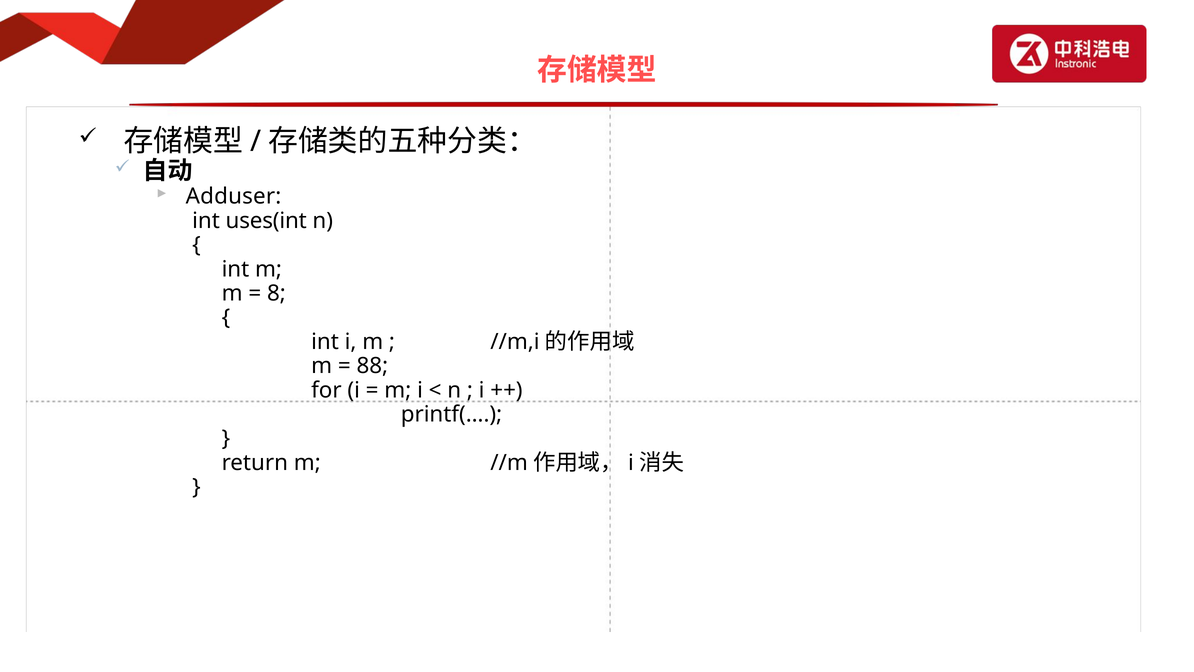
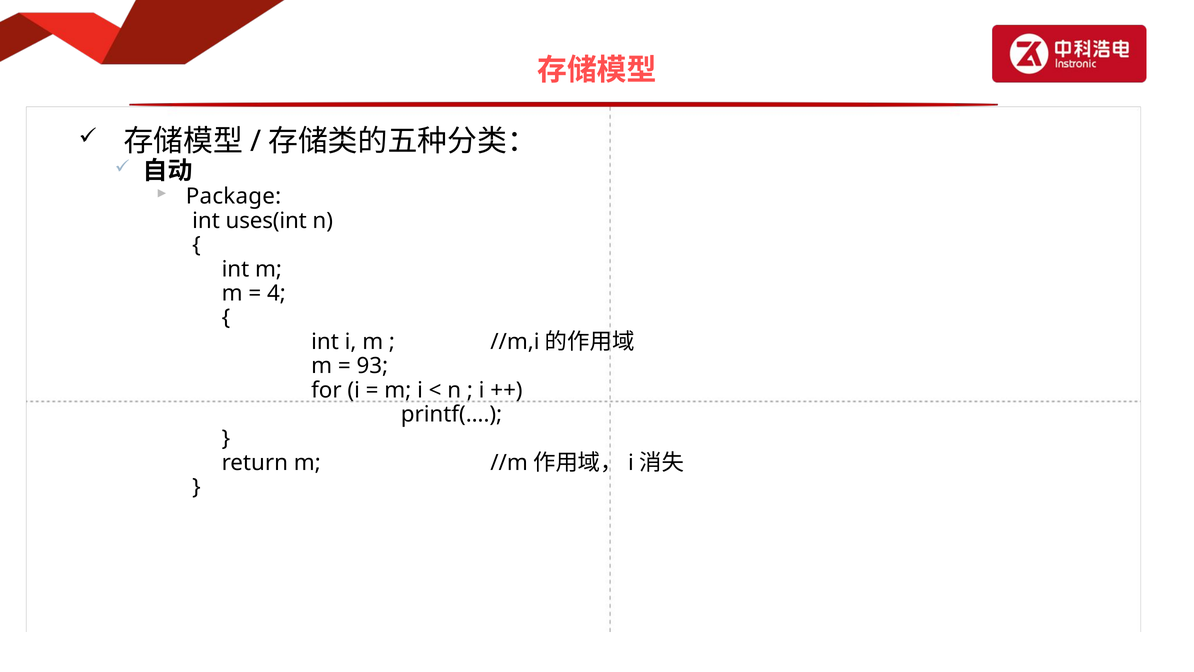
Adduser: Adduser -> Package (234, 196)
8: 8 -> 4 (276, 293)
88: 88 -> 93 (372, 366)
